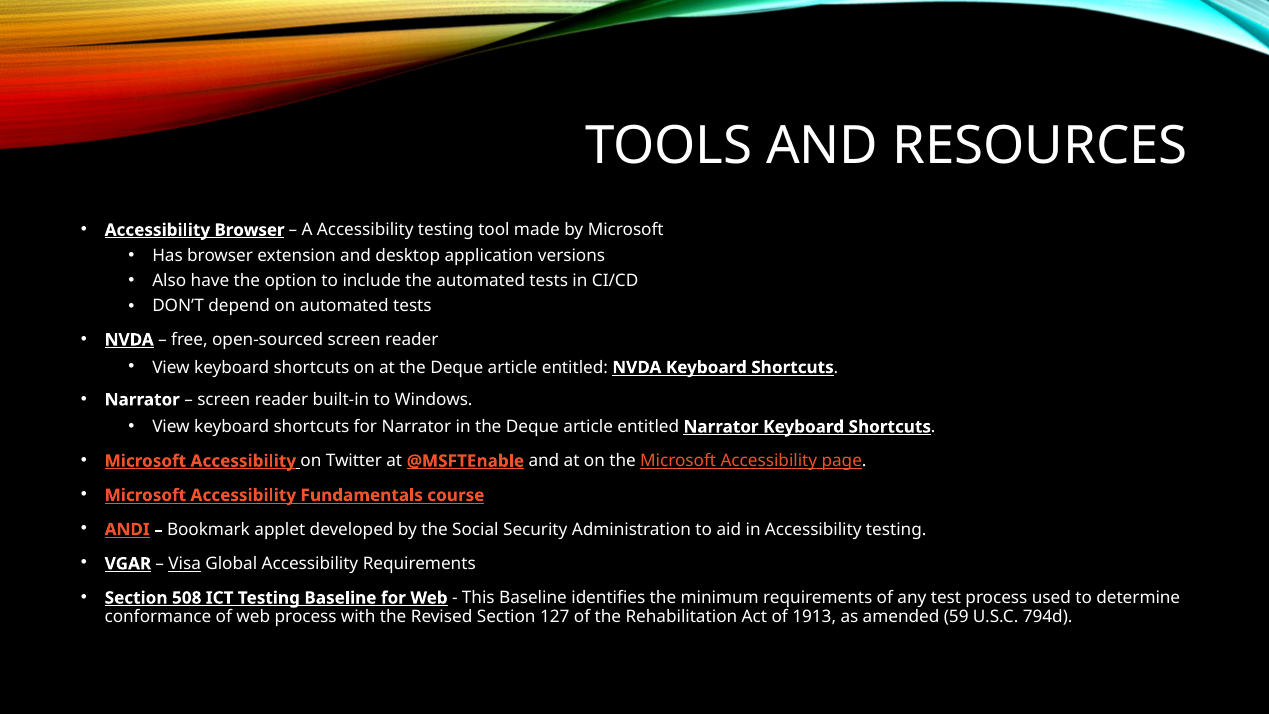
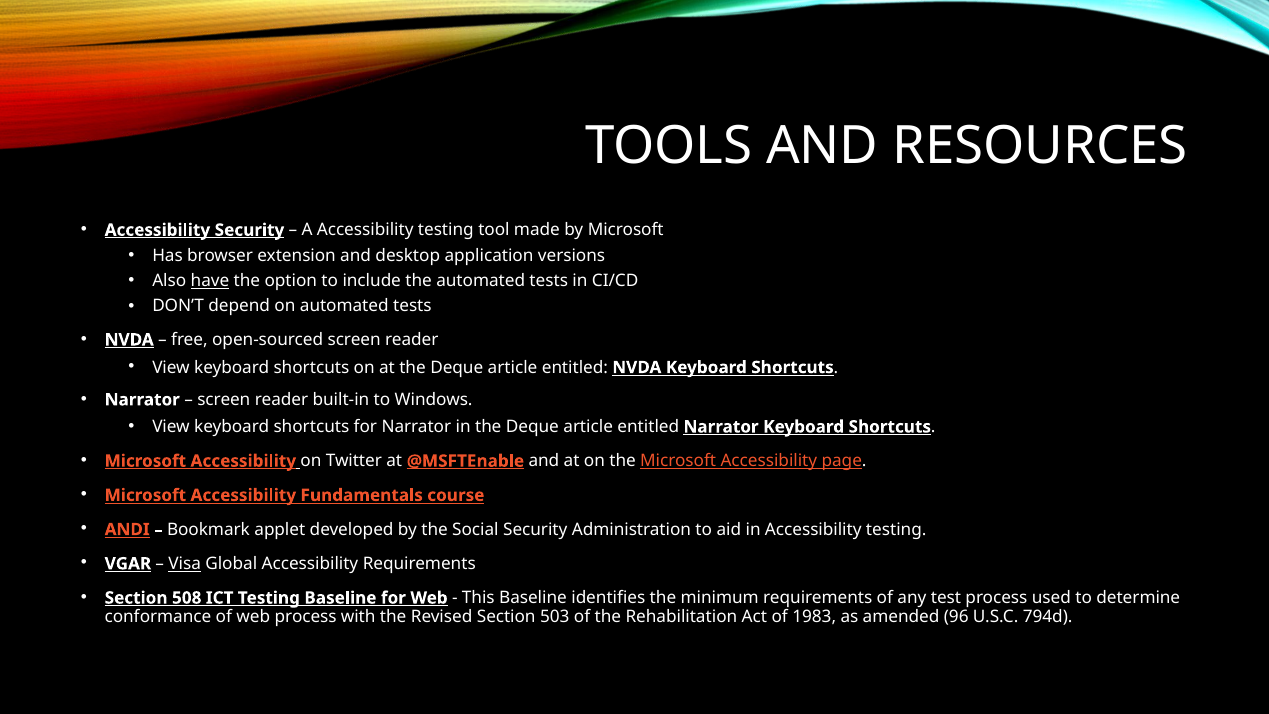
Accessibility Browser: Browser -> Security (249, 230)
have underline: none -> present (210, 281)
127: 127 -> 503 (555, 617)
1913: 1913 -> 1983 (814, 617)
59: 59 -> 96 (956, 617)
